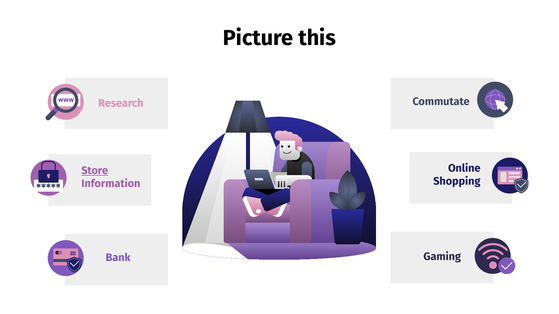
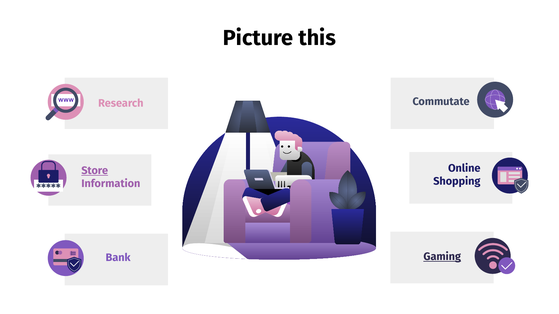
Gaming underline: none -> present (442, 257)
